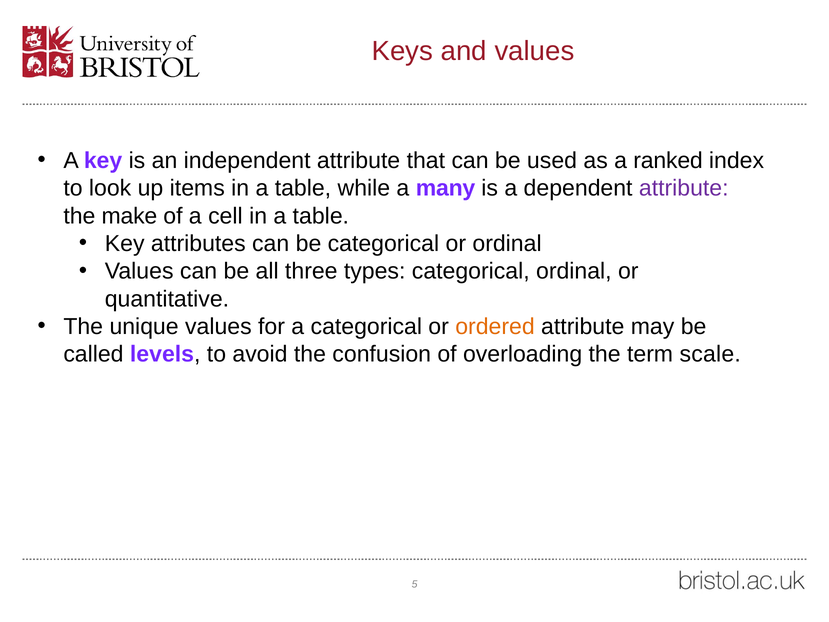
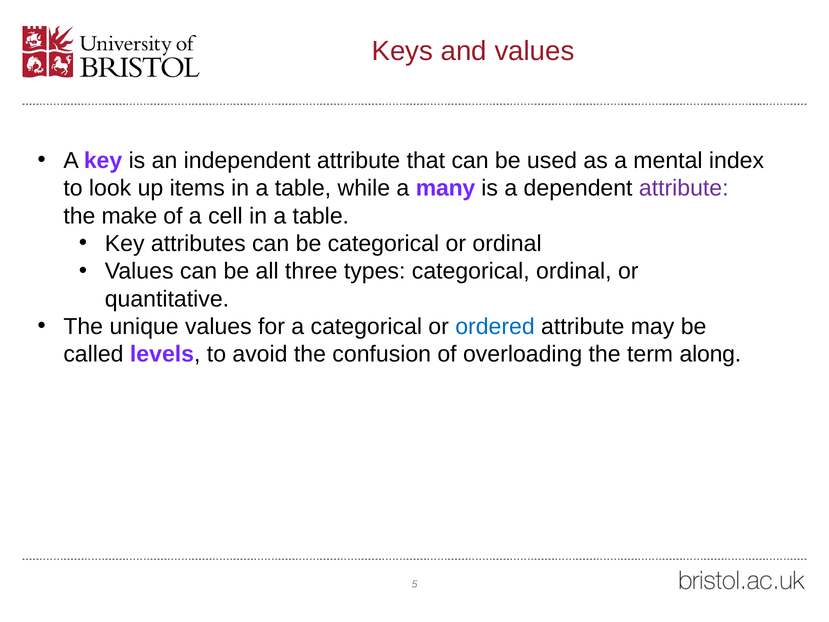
ranked: ranked -> mental (668, 161)
ordered colour: orange -> blue (495, 326)
scale: scale -> along (710, 354)
